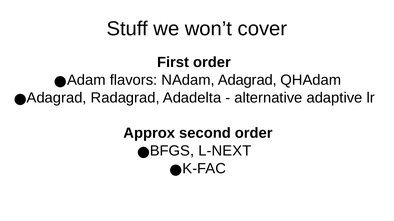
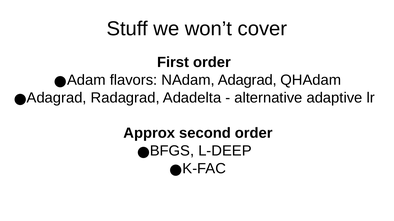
L-NEXT: L-NEXT -> L-DEEP (225, 151)
